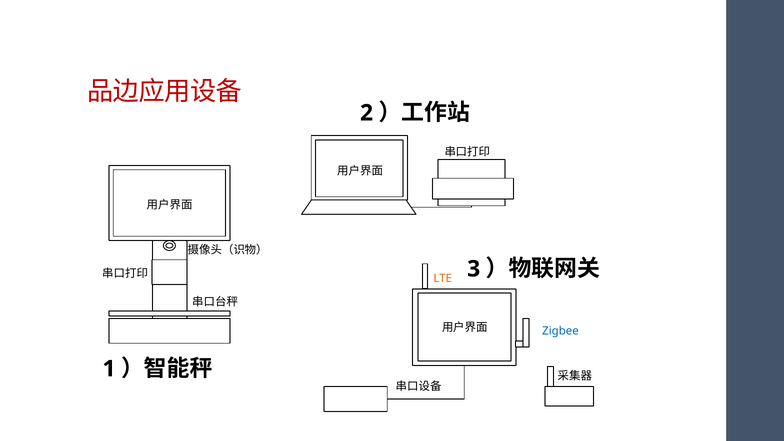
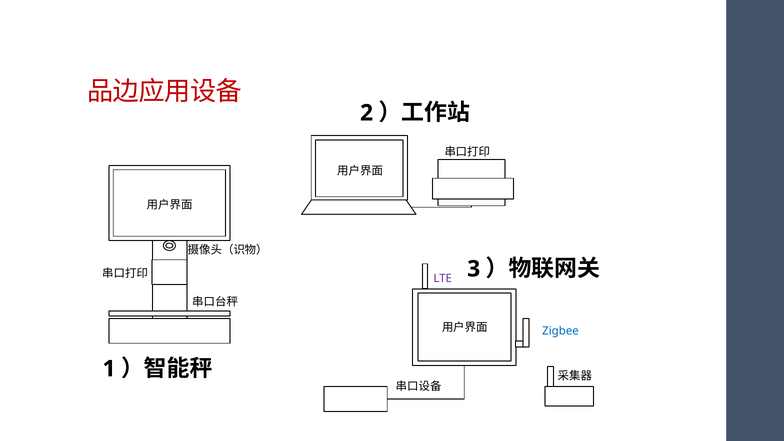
LTE colour: orange -> purple (443, 278)
